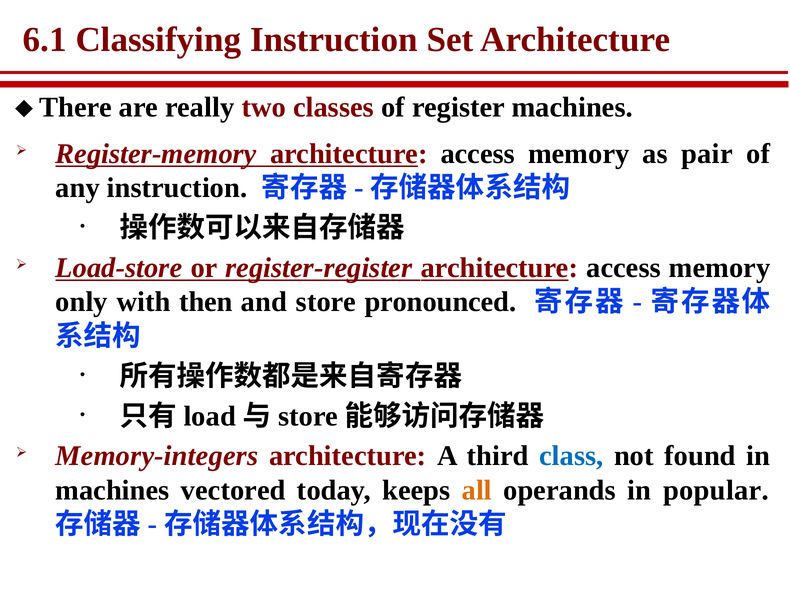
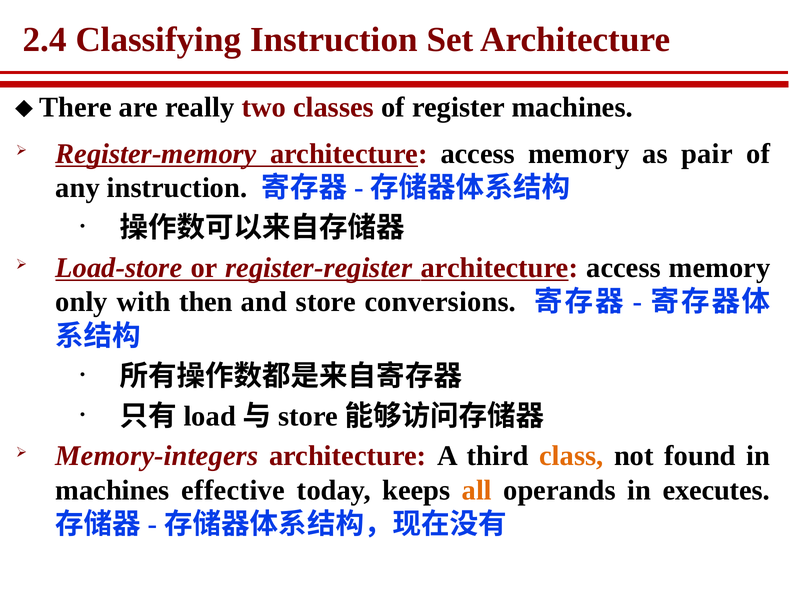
6.1: 6.1 -> 2.4 (45, 39)
pronounced: pronounced -> conversions (440, 302)
class colour: blue -> orange (571, 456)
vectored: vectored -> effective (233, 490)
popular: popular -> executes (716, 490)
